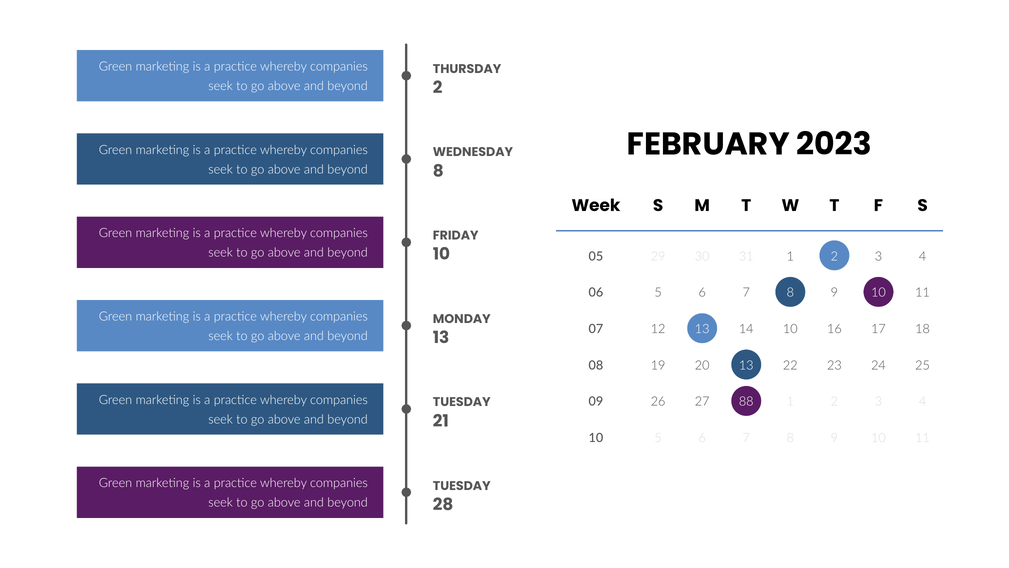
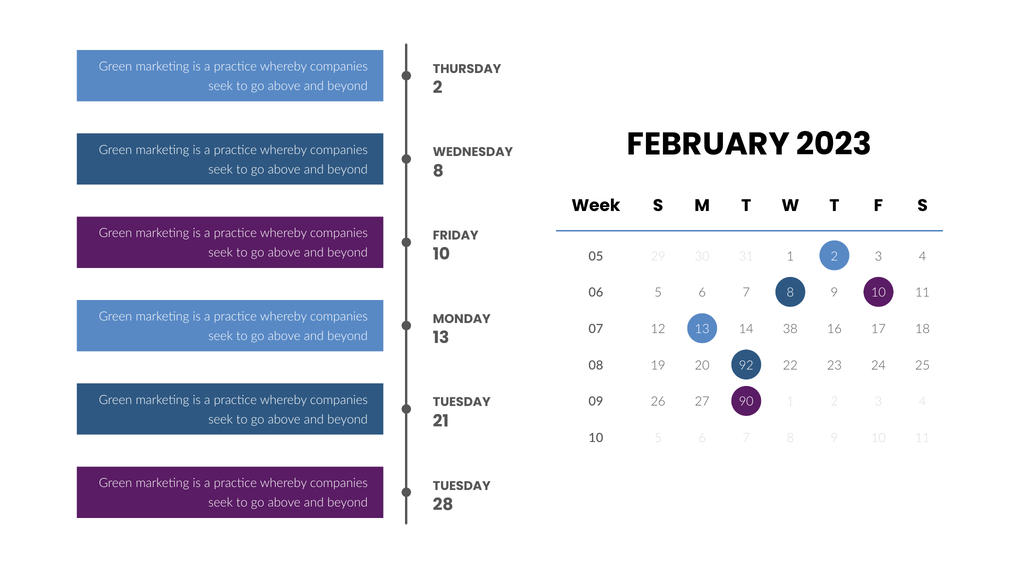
14 10: 10 -> 38 (790, 329)
20 13: 13 -> 92 (746, 365)
88: 88 -> 90 (746, 402)
